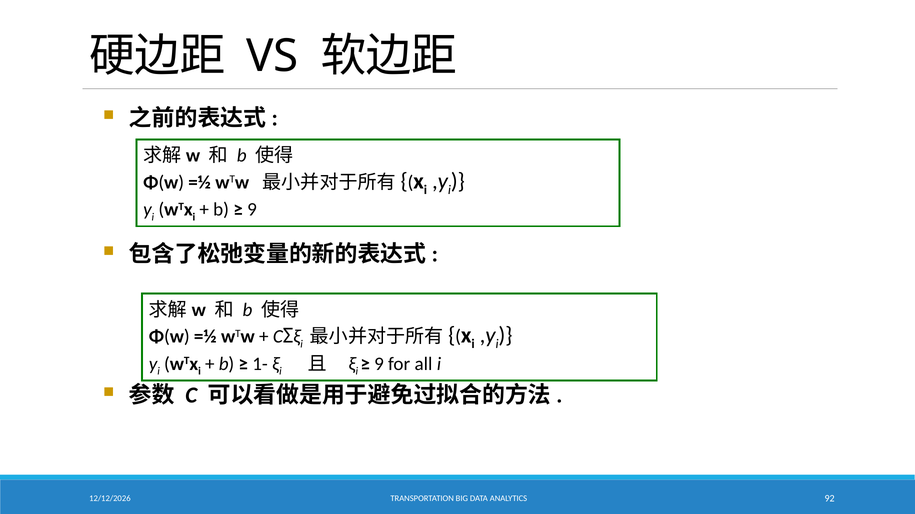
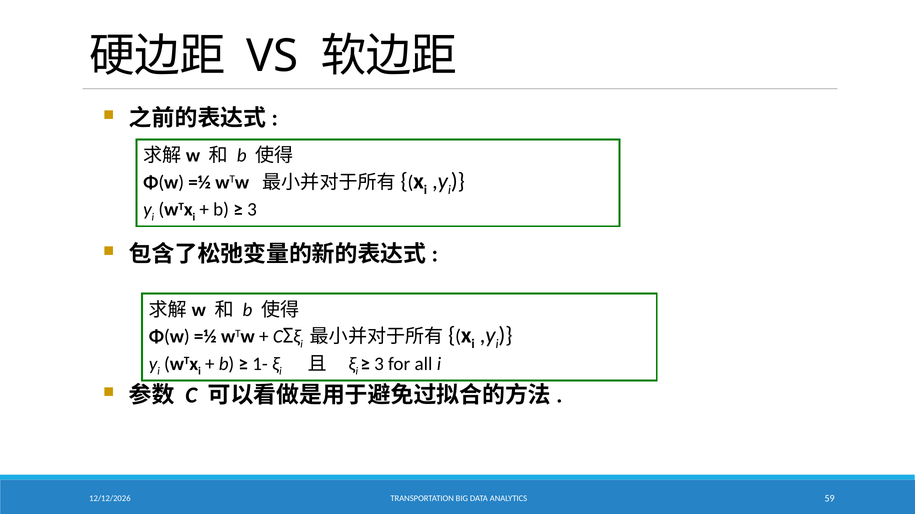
9: 9 -> 3 (252, 210)
9: 9 -> 3 (379, 364)
92: 92 -> 59 (830, 499)
